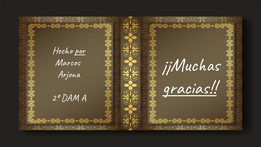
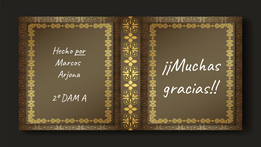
gracias underline: present -> none (190, 87)
